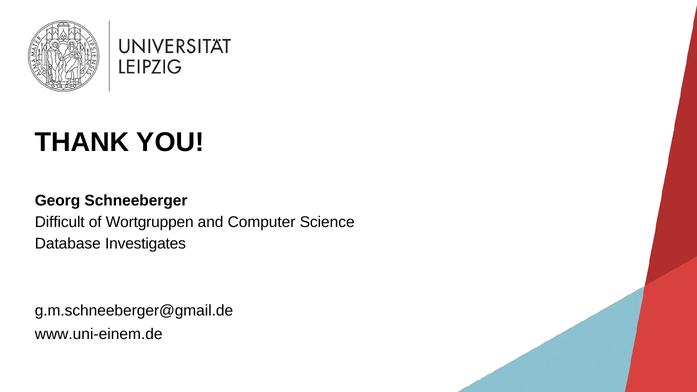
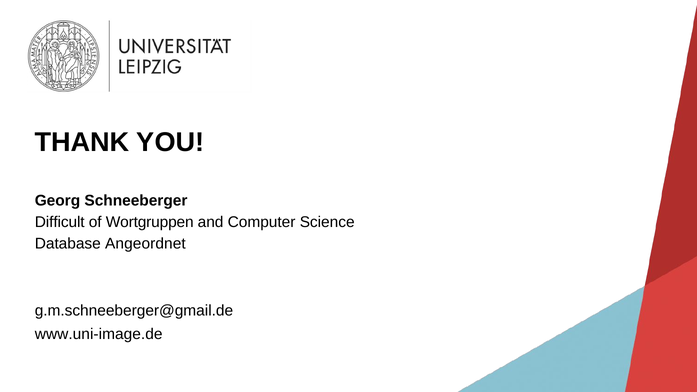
Investigates: Investigates -> Angeordnet (145, 244)
www.uni-einem.de: www.uni-einem.de -> www.uni-image.de (99, 334)
